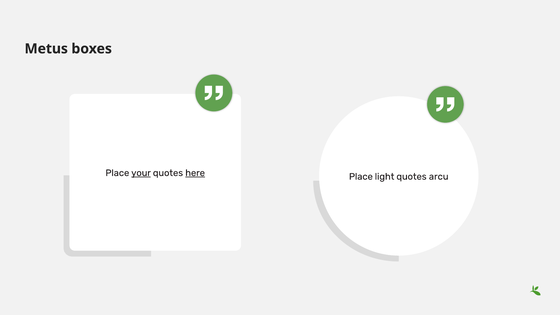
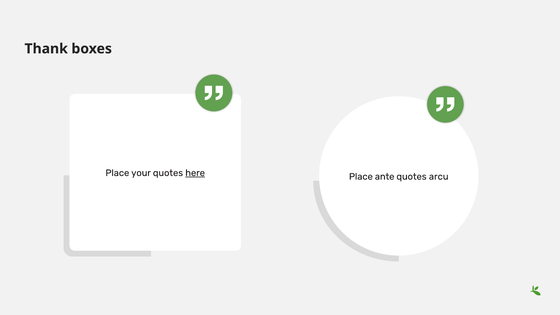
Metus: Metus -> Thank (46, 49)
your underline: present -> none (141, 173)
light: light -> ante (385, 177)
